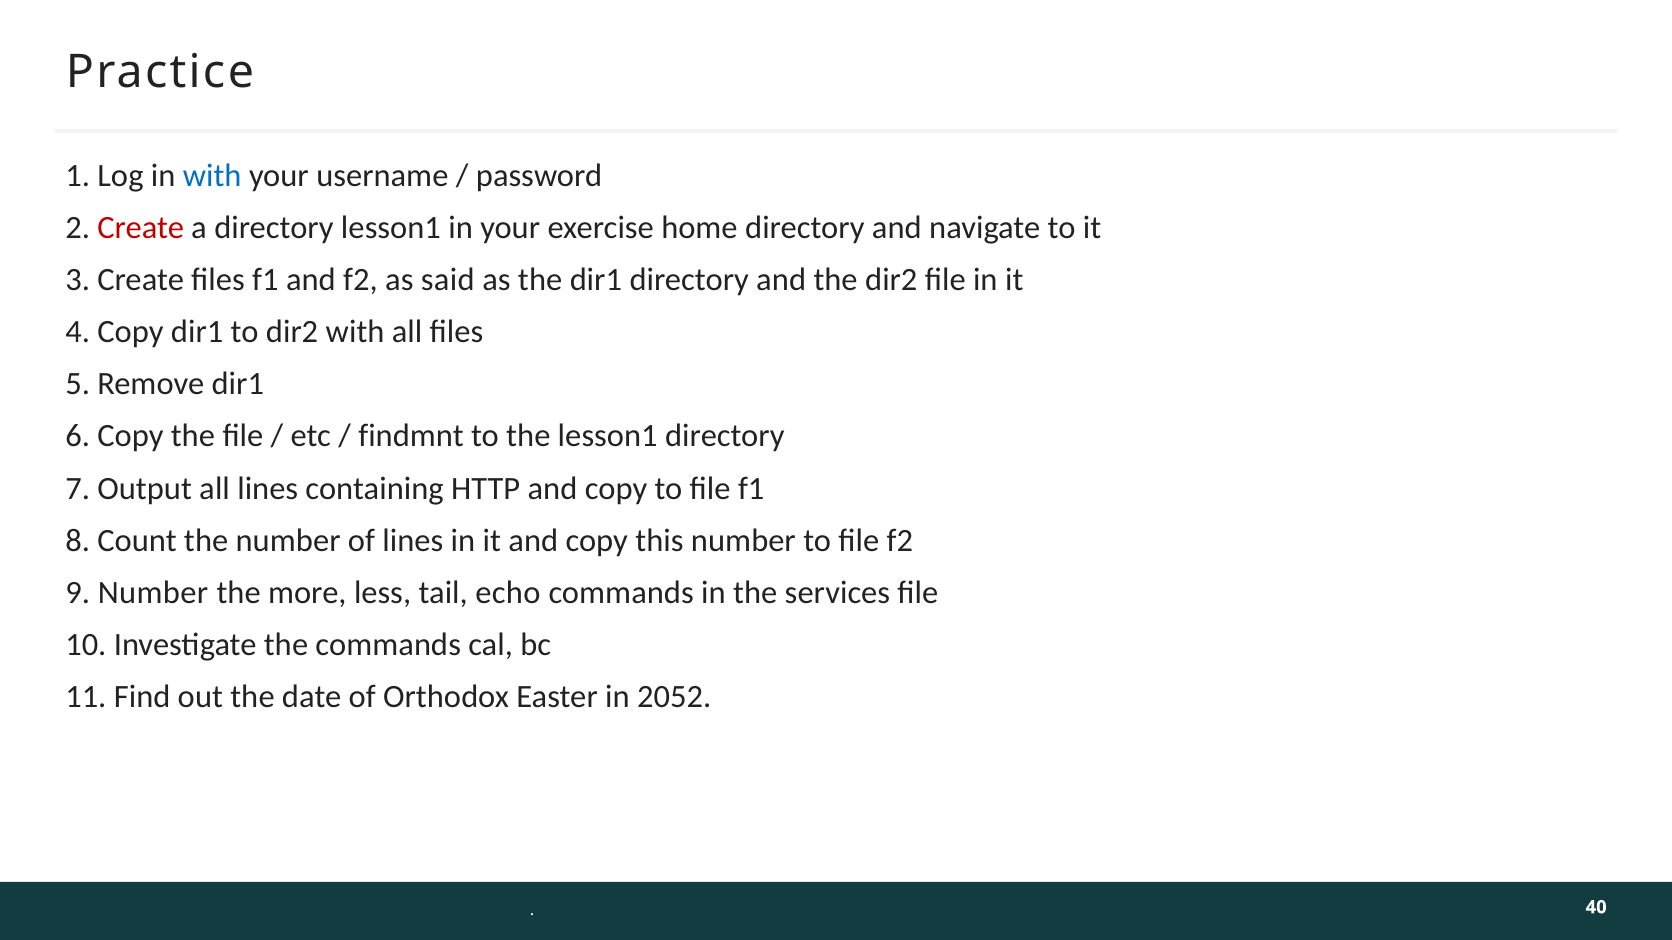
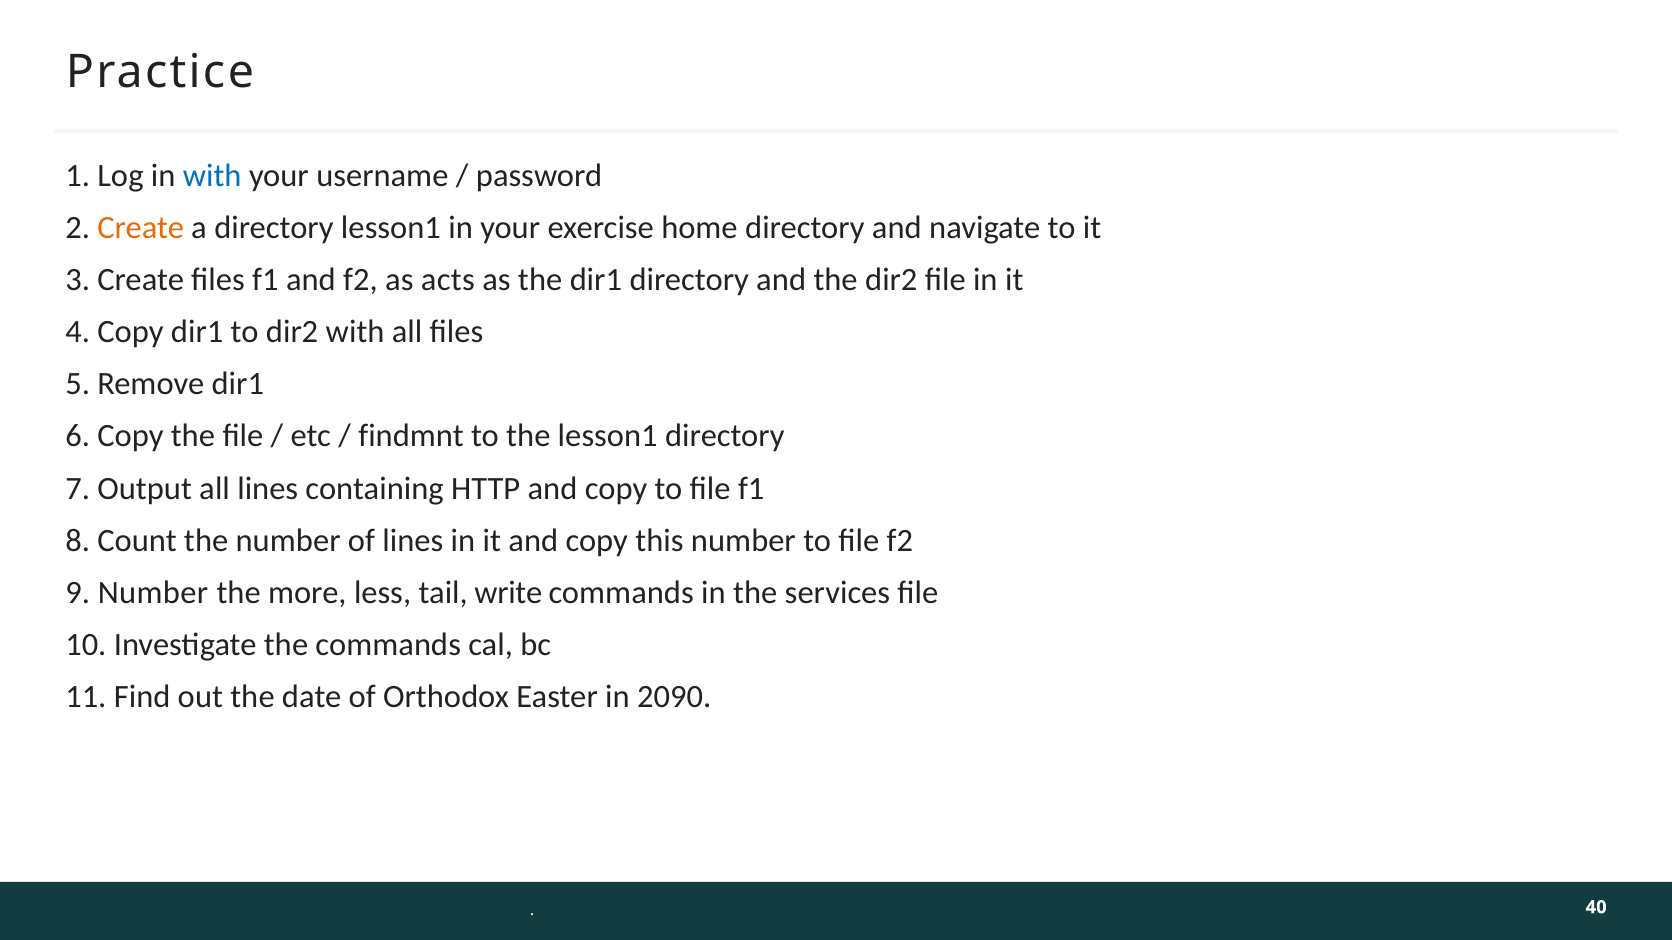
Create colour: red -> orange (141, 228)
said: said -> acts (448, 280)
echo: echo -> write (508, 593)
2052: 2052 -> 2090 (674, 697)
